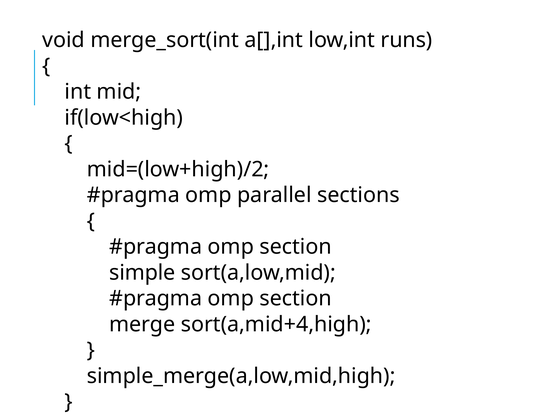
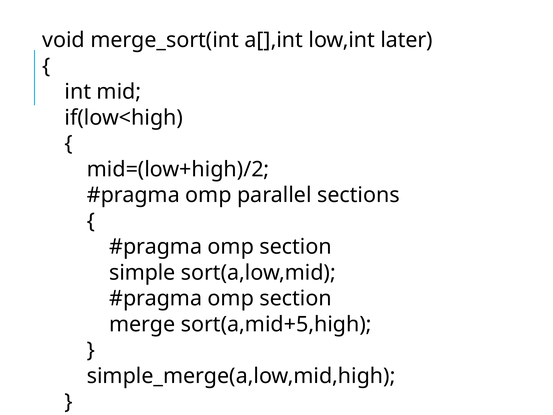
runs: runs -> later (407, 40)
sort(a,mid+4,high: sort(a,mid+4,high -> sort(a,mid+5,high (276, 324)
